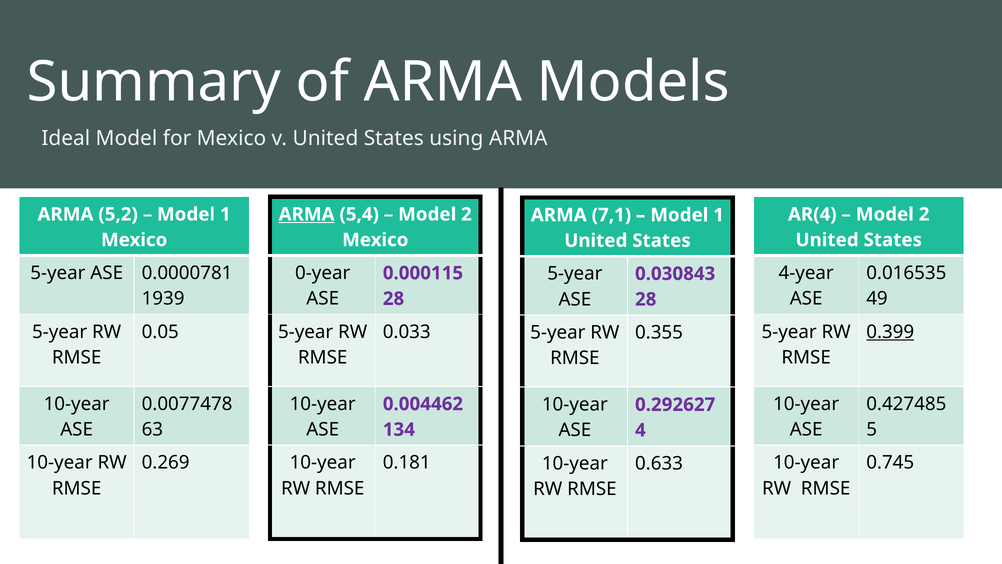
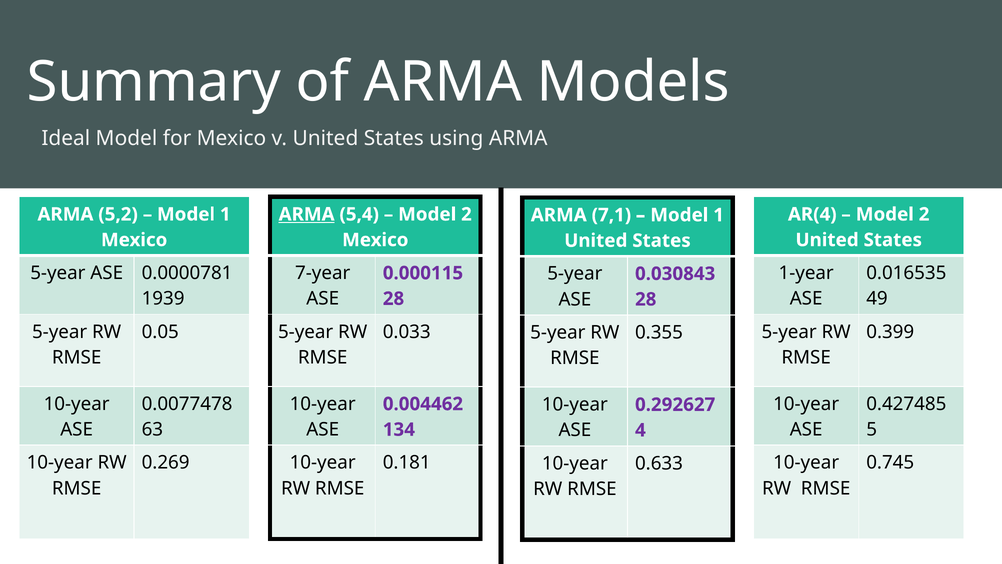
0-year: 0-year -> 7-year (323, 273)
4-year: 4-year -> 1-year (806, 273)
0.399 underline: present -> none (890, 332)
